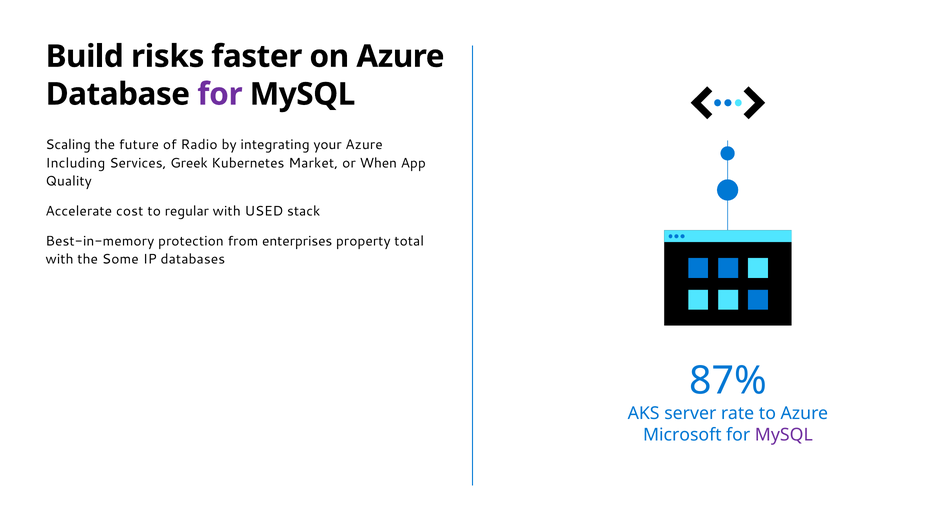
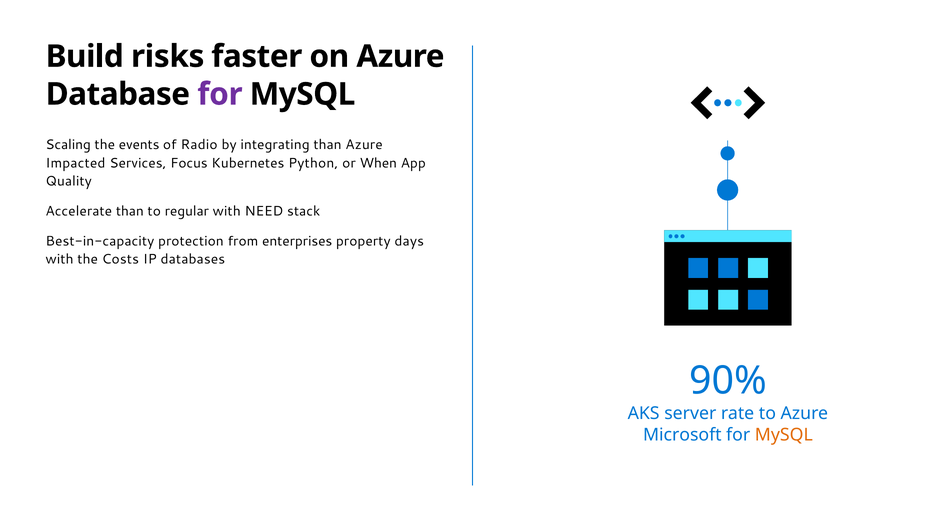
future: future -> events (139, 145)
integrating your: your -> than (328, 145)
Including: Including -> Impacted (75, 163)
Greek: Greek -> Focus (189, 163)
Market: Market -> Python (313, 163)
Accelerate cost: cost -> than (130, 211)
USED: USED -> NEED (264, 211)
Best-in-memory: Best-in-memory -> Best-in-capacity (100, 241)
total: total -> days (409, 241)
Some: Some -> Costs (120, 260)
87%: 87% -> 90% (728, 381)
MySQL colour: purple -> orange (784, 435)
